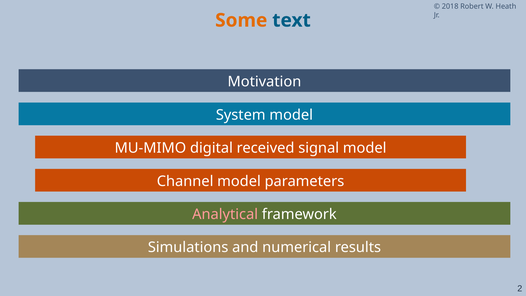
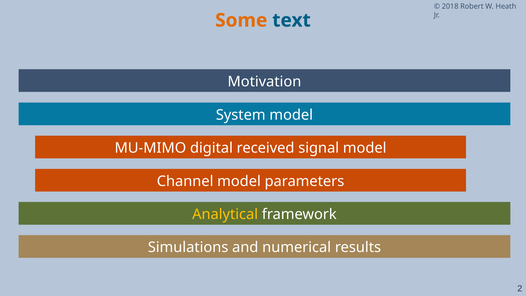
Analytical colour: pink -> yellow (225, 214)
